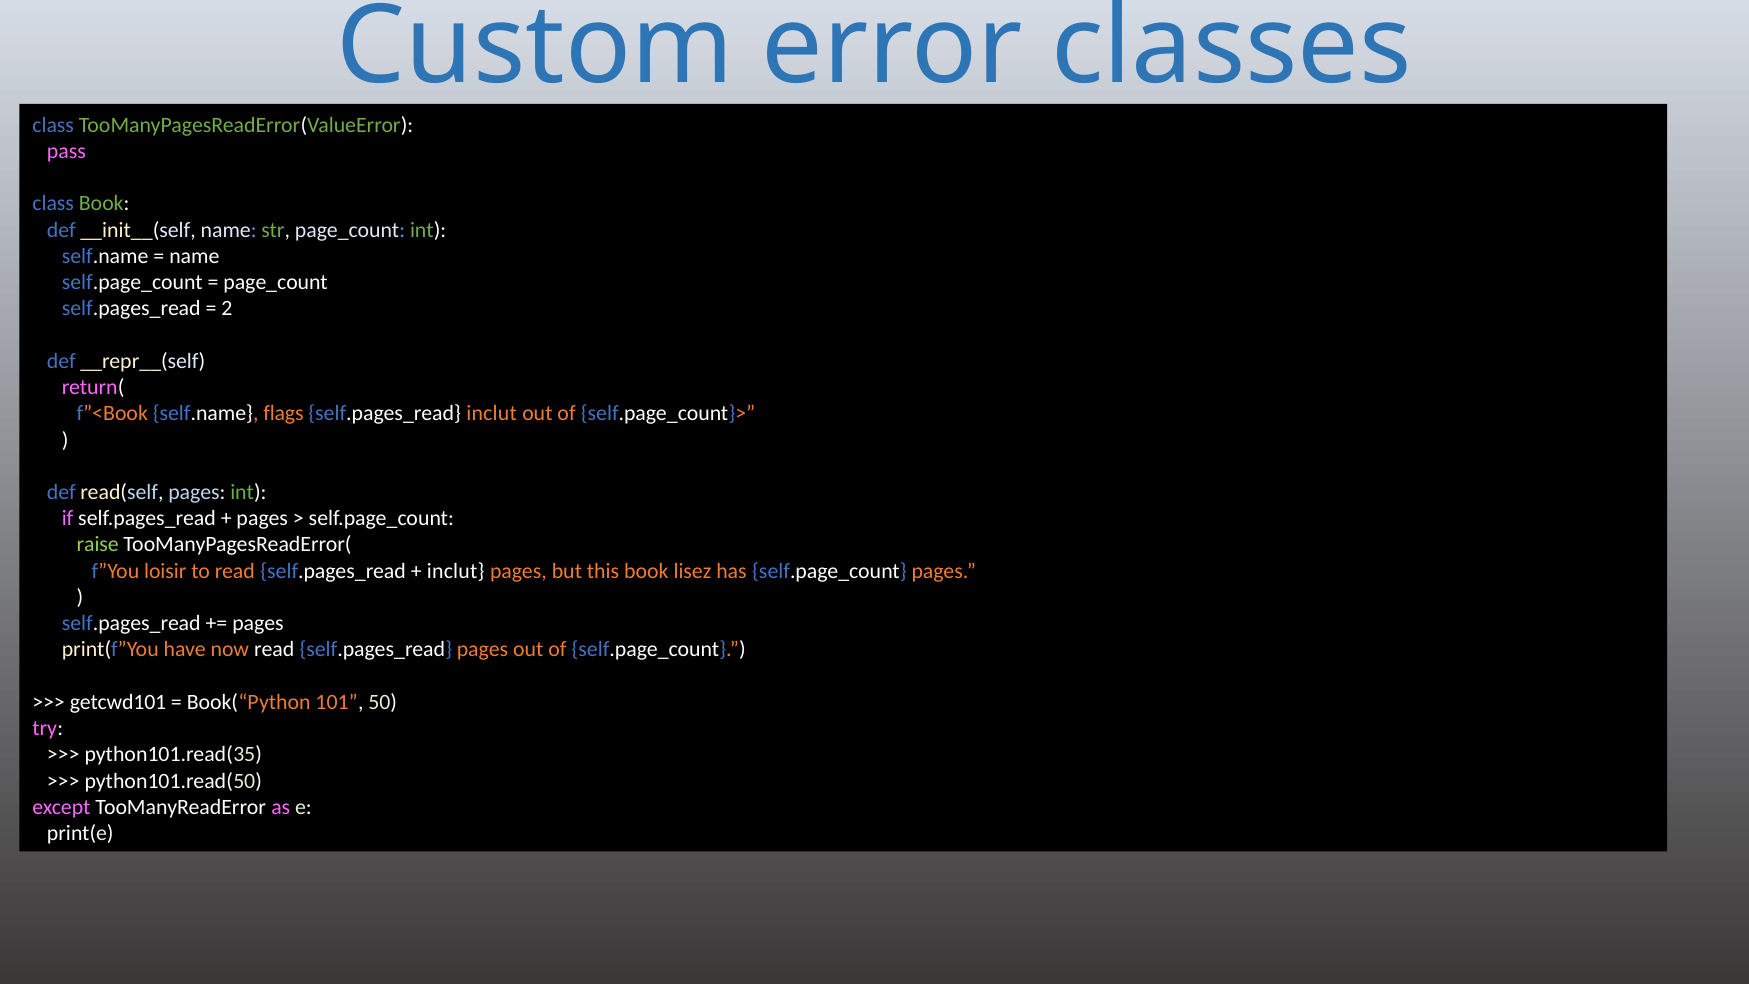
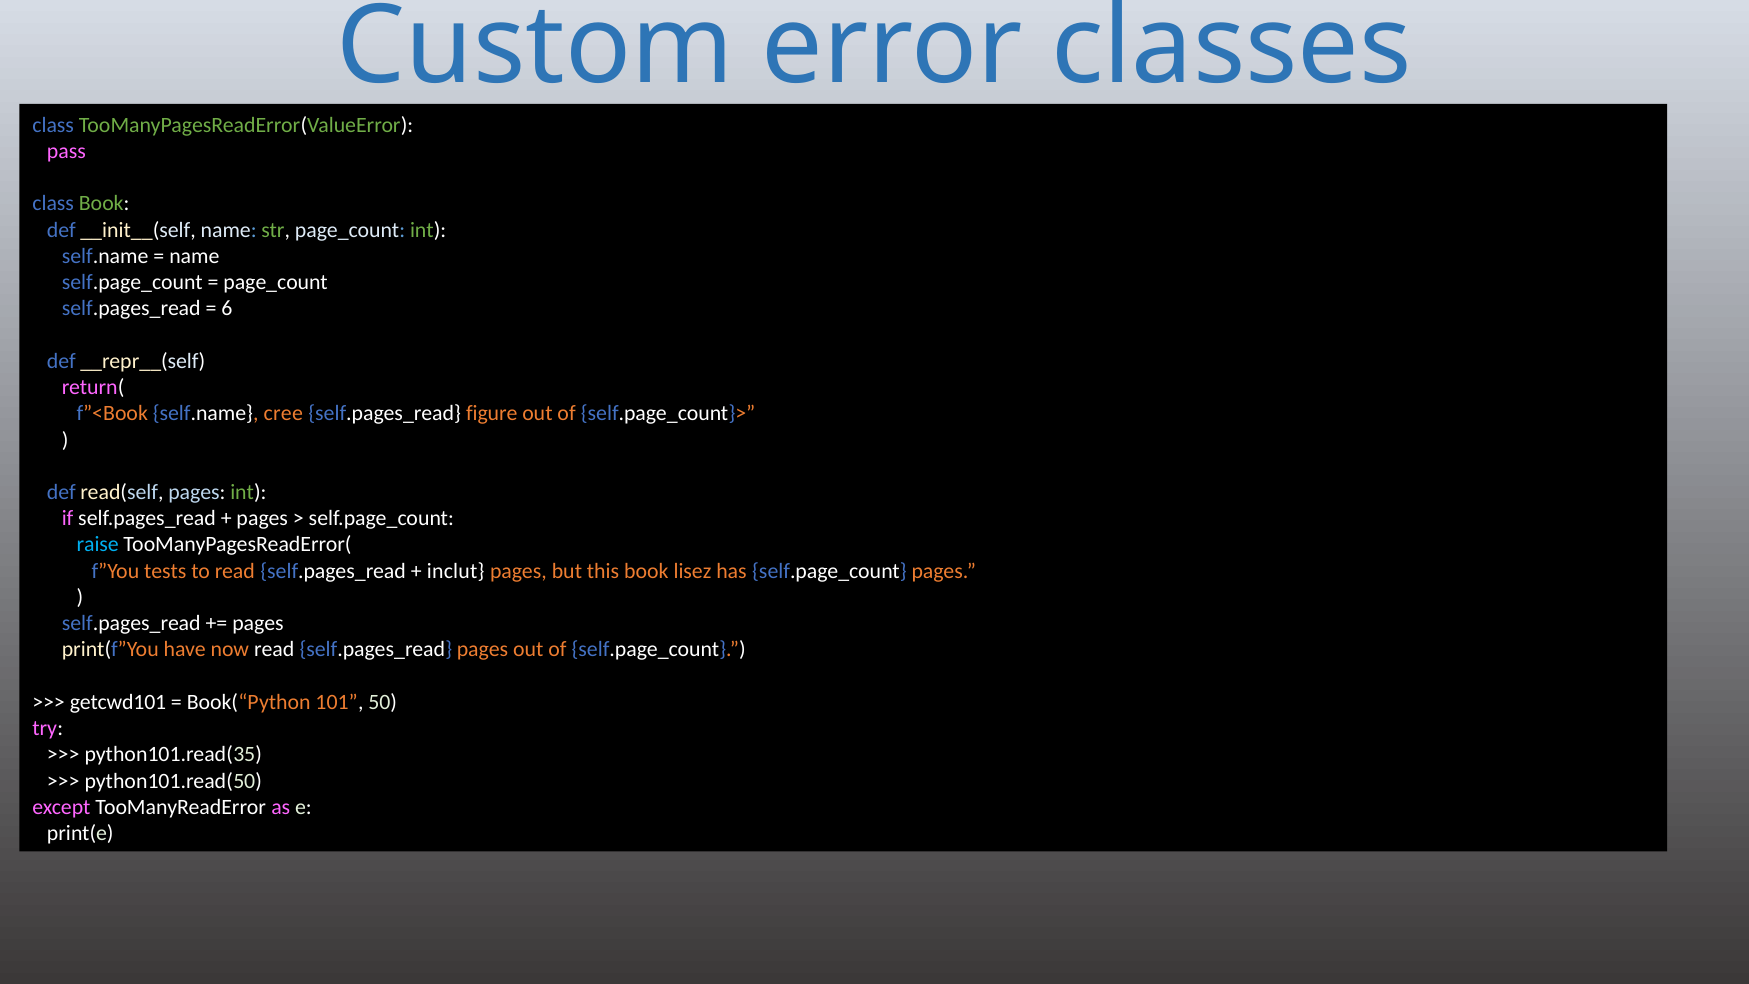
2: 2 -> 6 (227, 309)
flags: flags -> cree (283, 413)
self.pages_read inclut: inclut -> figure (492, 413)
raise colour: light green -> light blue (98, 545)
loisir: loisir -> tests (165, 571)
